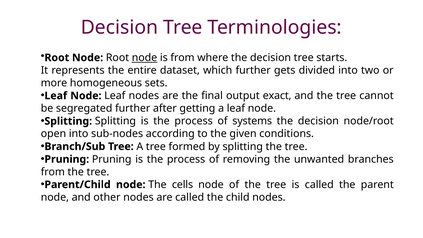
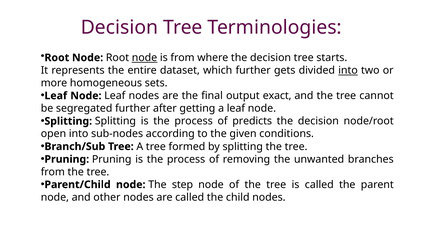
into underline: none -> present (348, 70)
systems: systems -> predicts (252, 121)
cells: cells -> step (182, 185)
